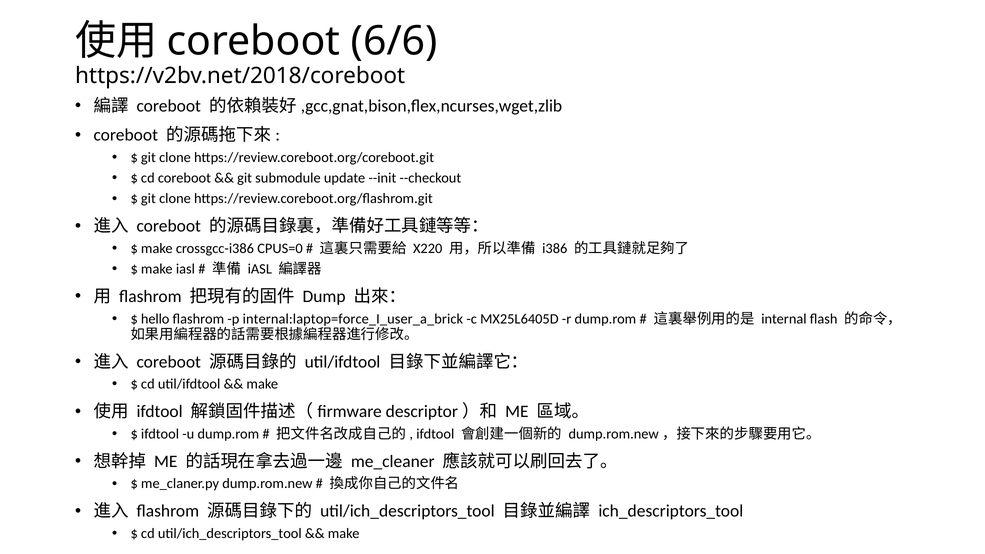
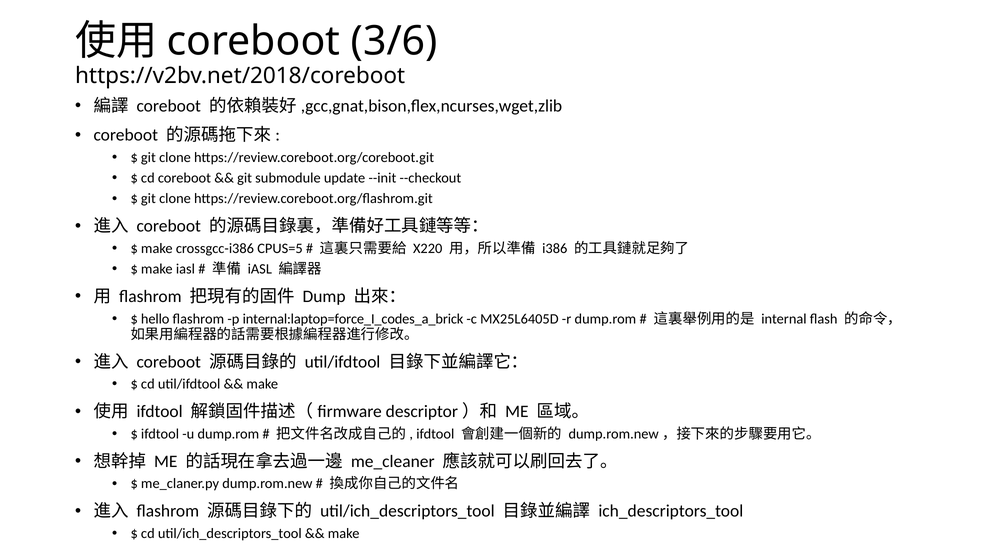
6/6: 6/6 -> 3/6 (394, 41)
CPUS=0: CPUS=0 -> CPUS=5 (280, 249)
internal:laptop=force_I_user_a_brick: internal:laptop=force_I_user_a_brick -> internal:laptop=force_I_codes_a_brick (353, 319)
